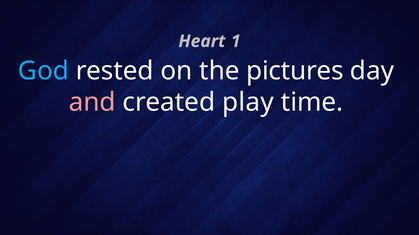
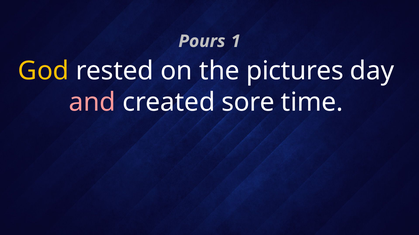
Heart: Heart -> Pours (202, 41)
God colour: light blue -> yellow (43, 71)
play: play -> sore (248, 103)
